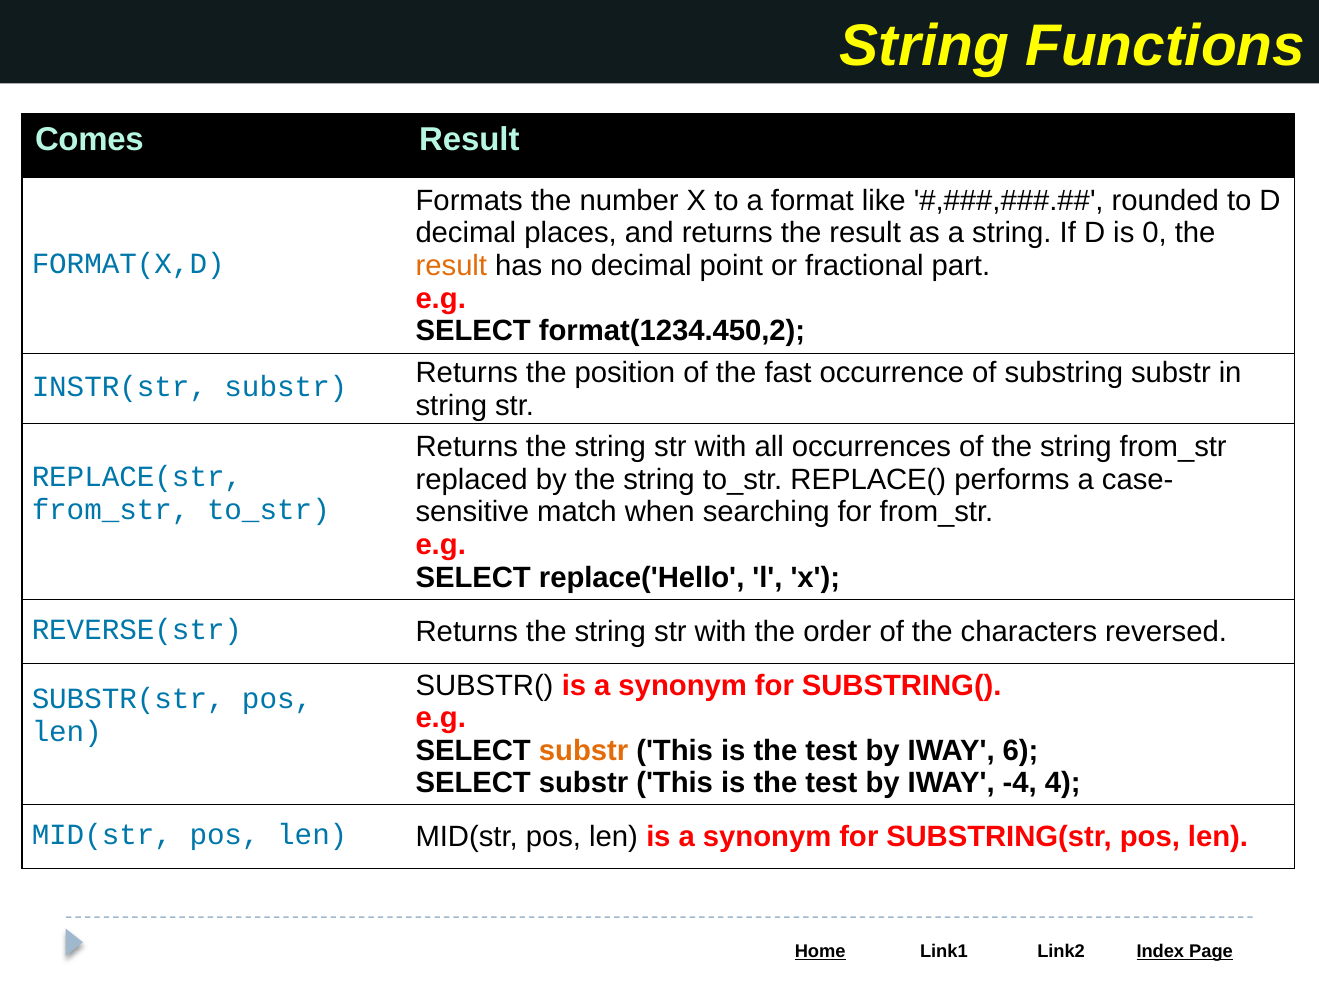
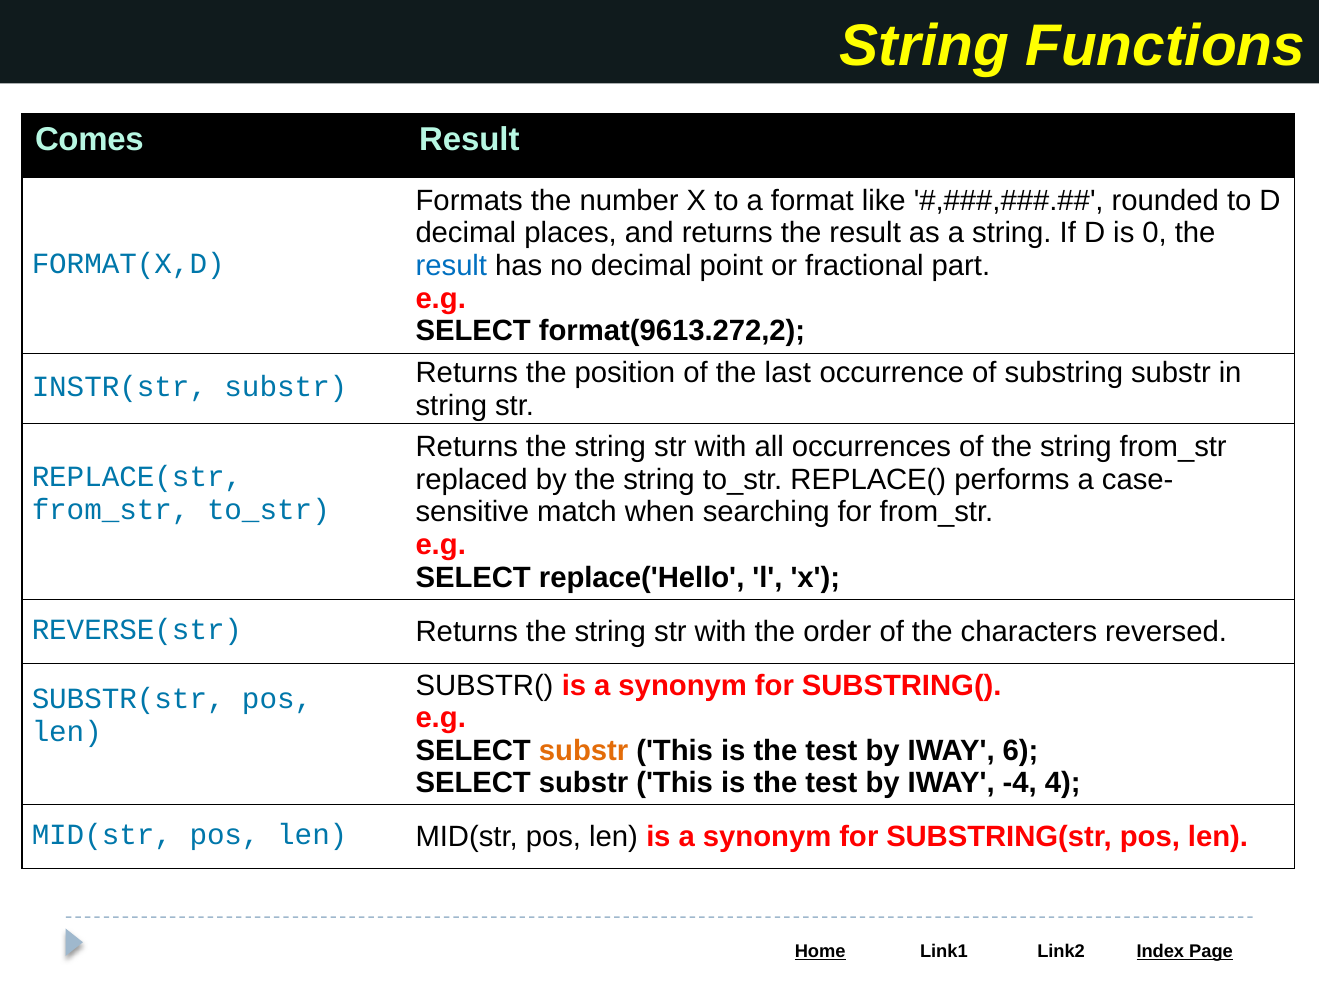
result colour: orange -> blue (451, 266)
format(1234.450,2: format(1234.450,2 -> format(9613.272,2 (672, 331)
fast: fast -> last (788, 372)
